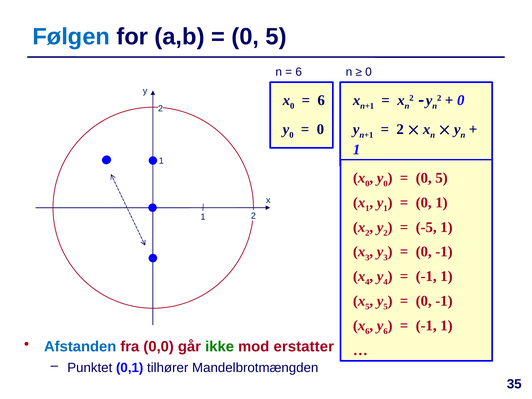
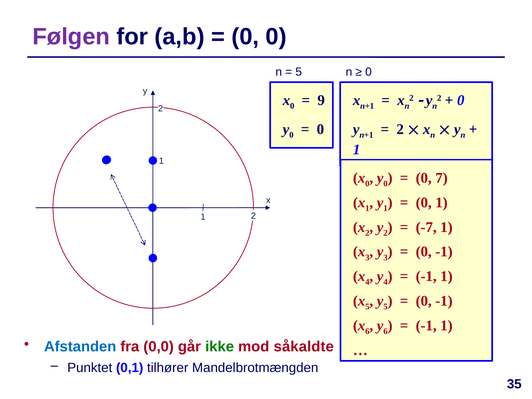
Følgen colour: blue -> purple (71, 37)
5: 5 -> 0 (276, 37)
6: 6 -> 5 (299, 72)
6: 6 -> 9 (321, 100)
5: 5 -> 7 (442, 178)
-5: -5 -> -7 (426, 227)
erstatter: erstatter -> såkaldte (304, 347)
